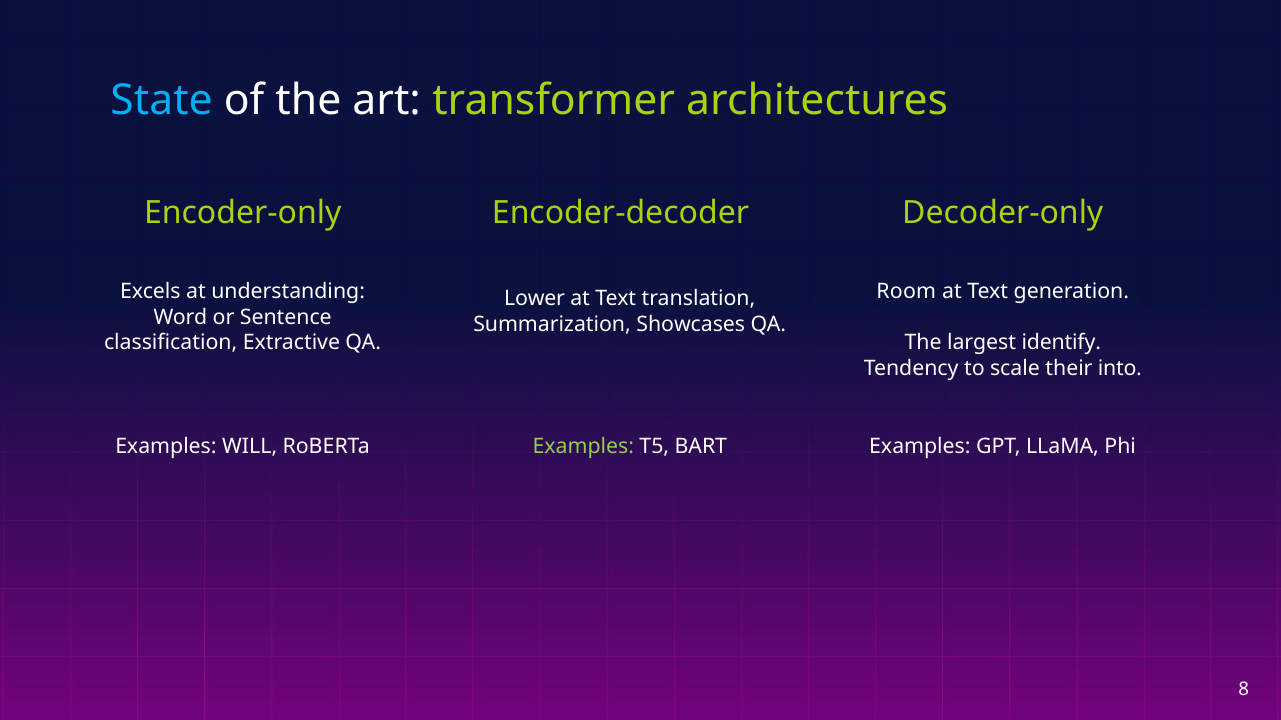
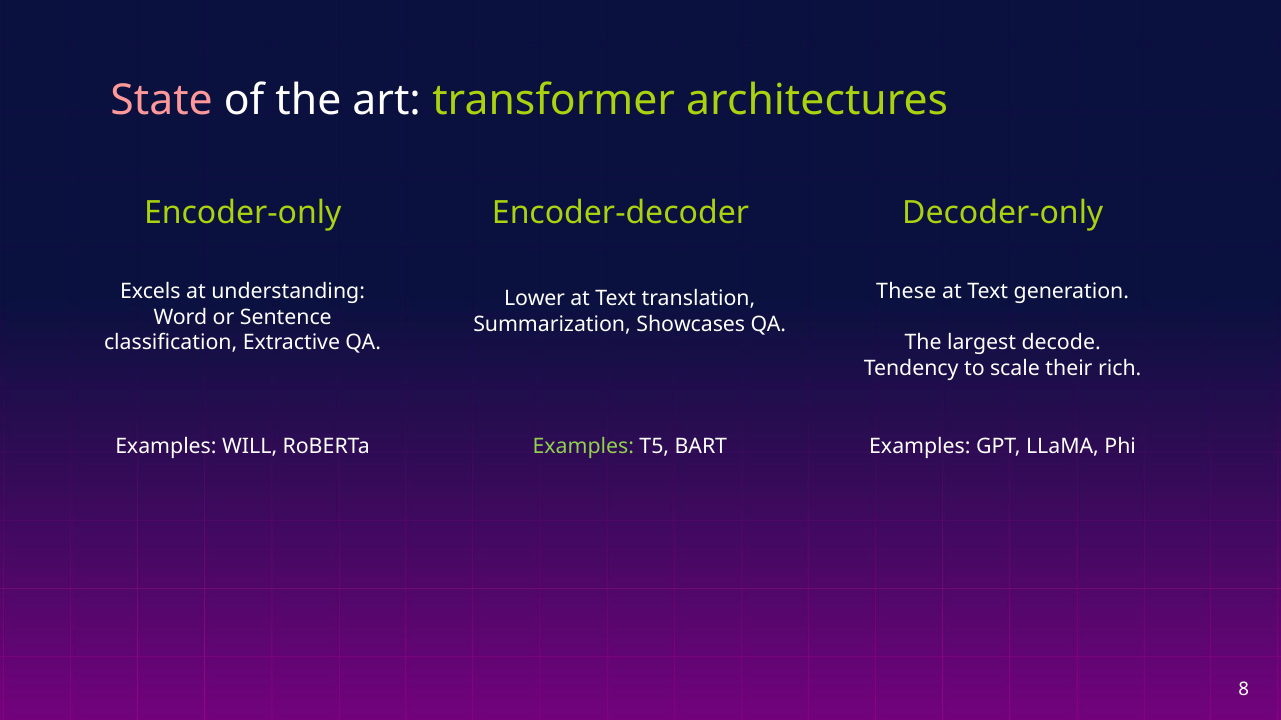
State colour: light blue -> pink (162, 101)
Room: Room -> These (906, 292)
identify: identify -> decode (1061, 343)
into: into -> rich (1120, 369)
